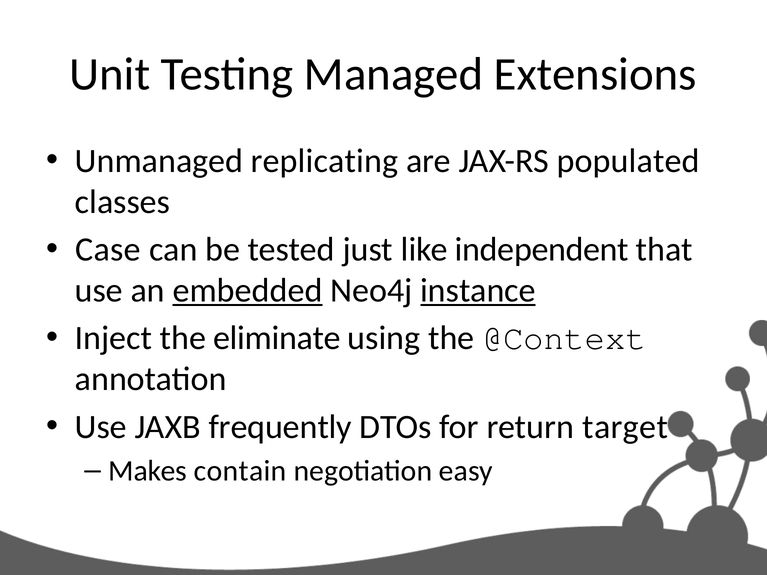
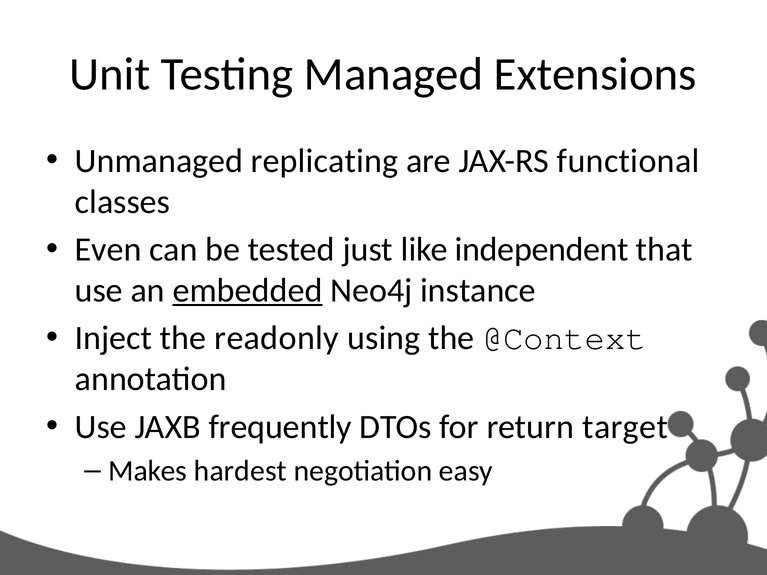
populated: populated -> functional (628, 161)
Case: Case -> Even (108, 250)
instance underline: present -> none (478, 291)
eliminate: eliminate -> readonly (277, 338)
contain: contain -> hardest (240, 471)
